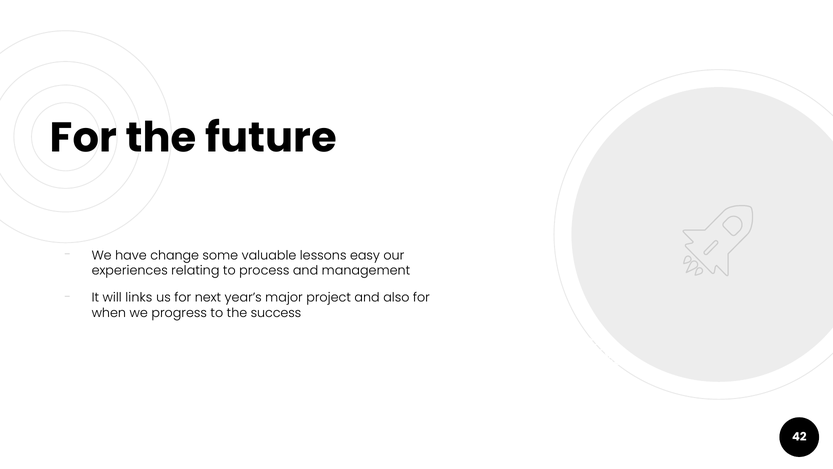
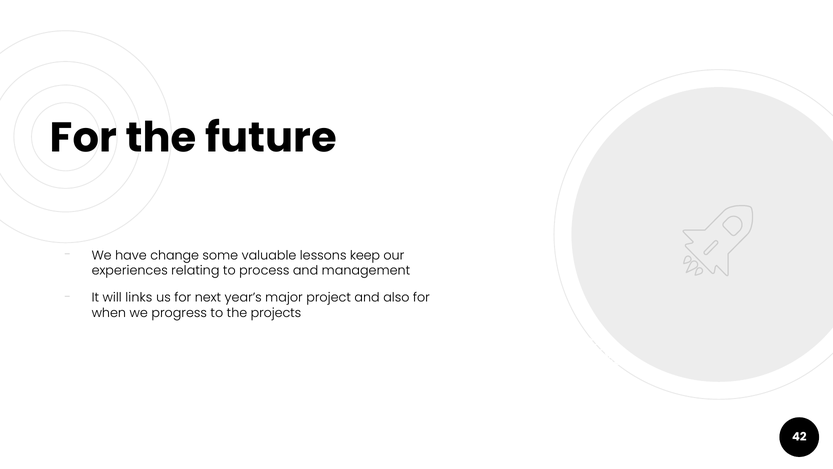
easy: easy -> keep (365, 255)
success: success -> projects (276, 313)
